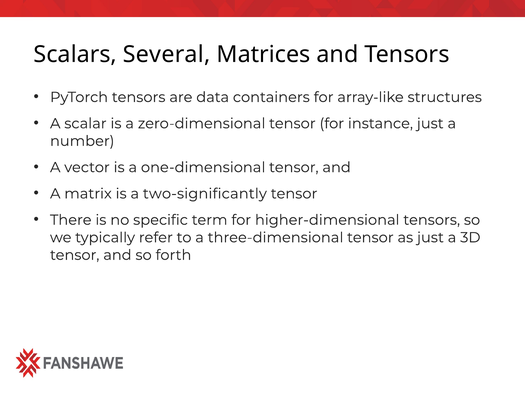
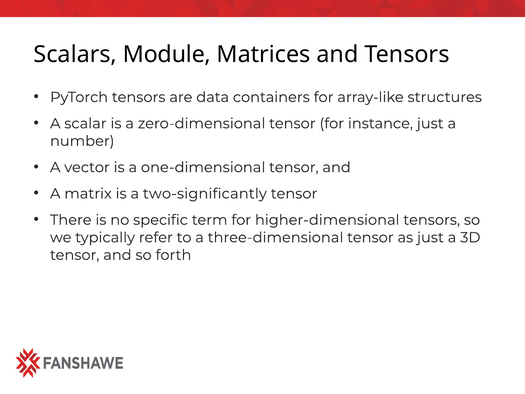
Several: Several -> Module (167, 54)
